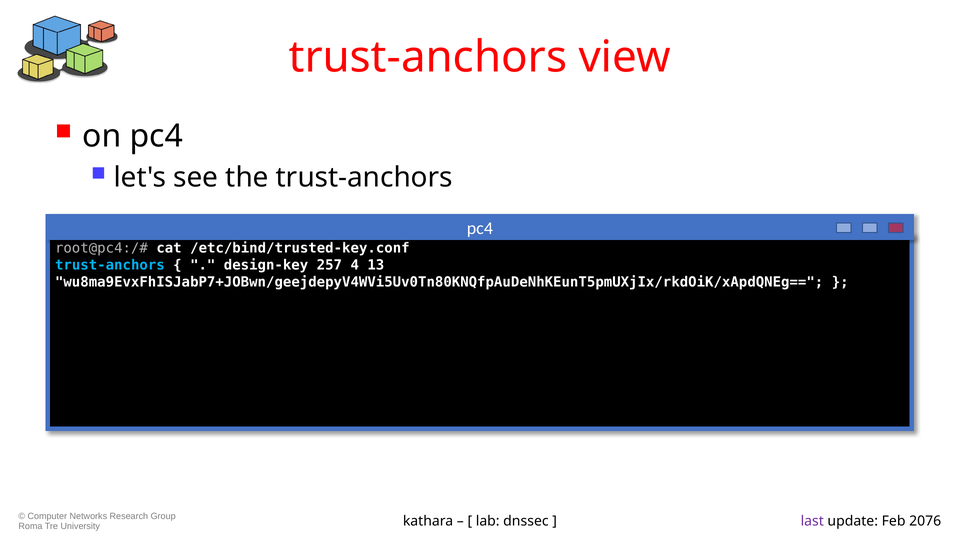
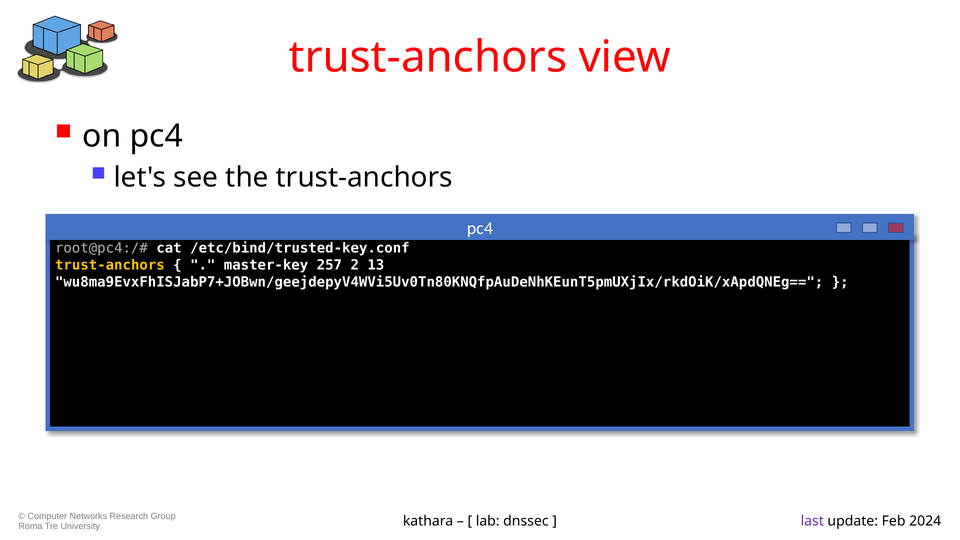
trust-anchors colour: light blue -> yellow (110, 265)
design-key: design-key -> master-key (266, 265)
4: 4 -> 2 (355, 265)
2076: 2076 -> 2024 (925, 521)
